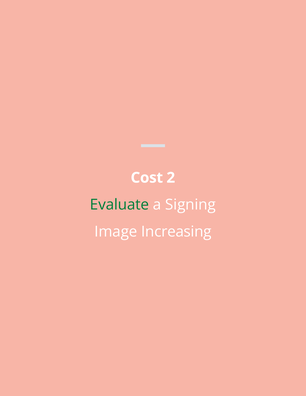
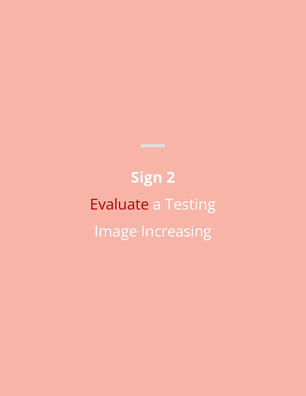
Cost: Cost -> Sign (147, 178)
Evaluate colour: green -> red (120, 205)
Signing: Signing -> Testing (190, 205)
